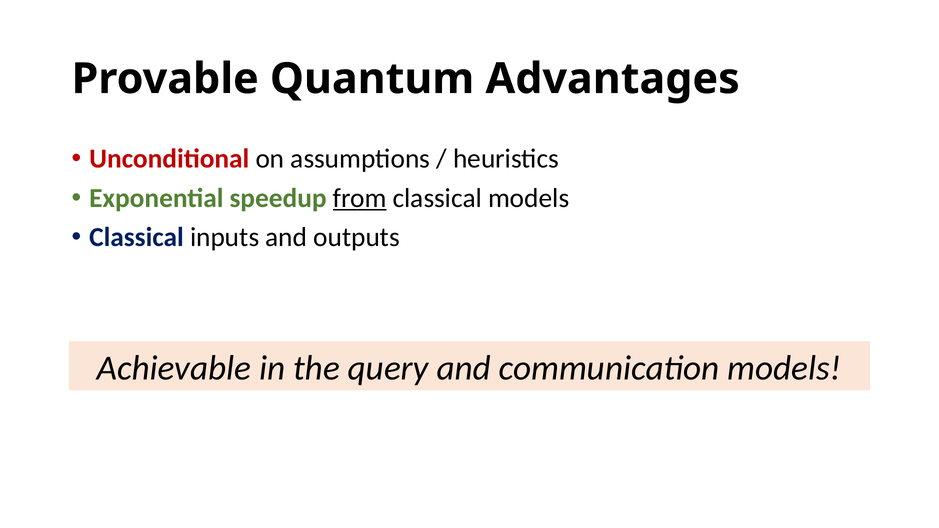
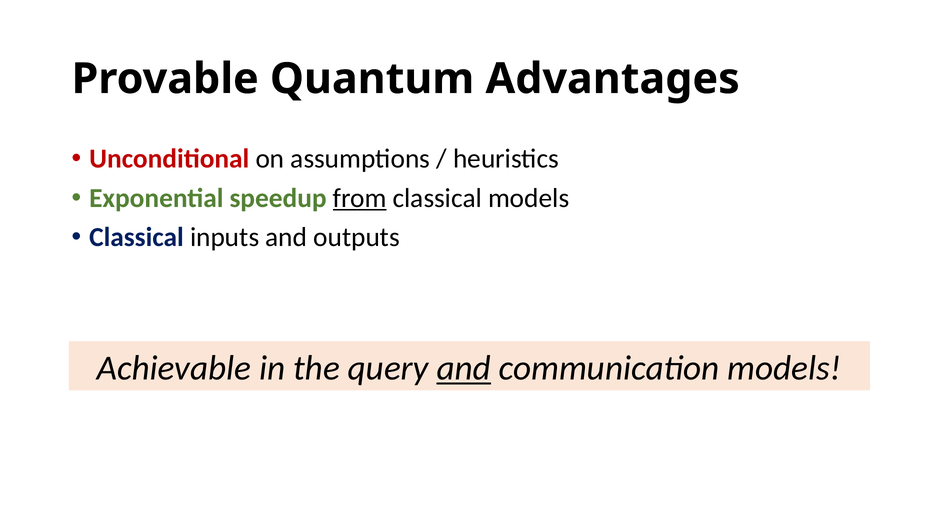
and underline: none -> present (464, 368)
